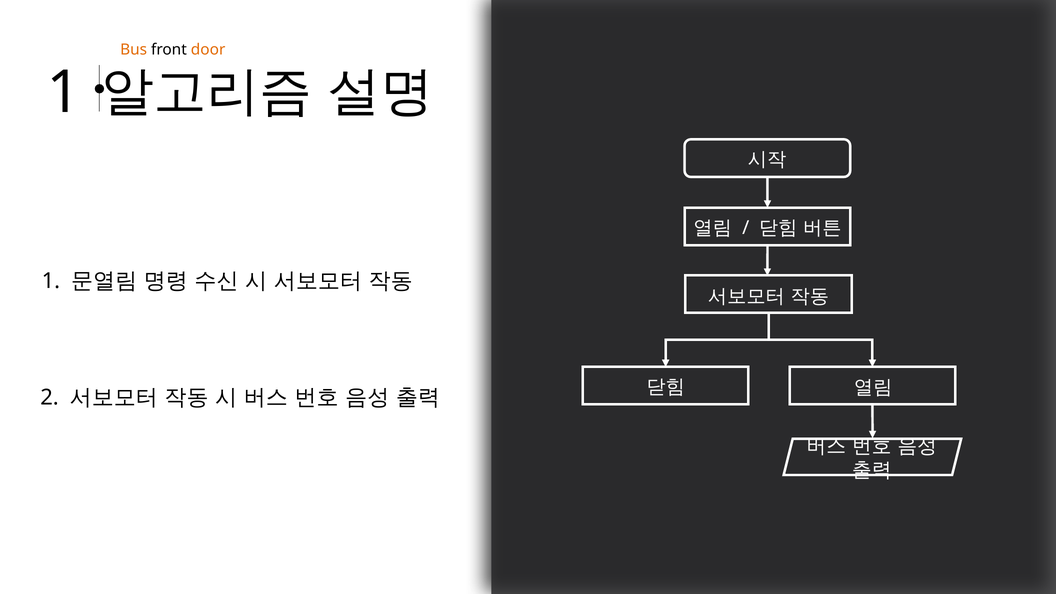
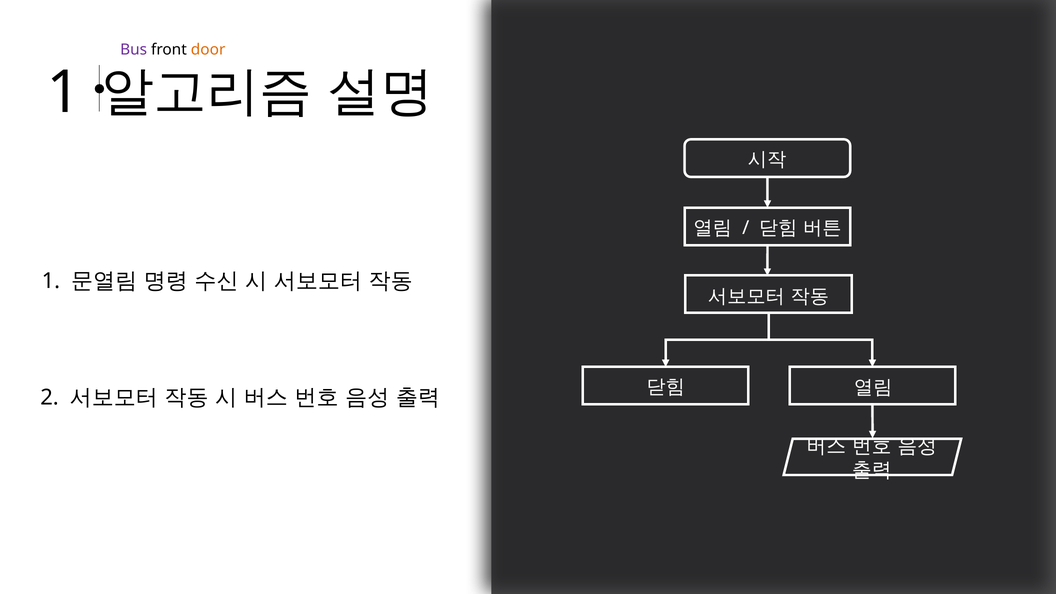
Bus colour: orange -> purple (134, 50)
